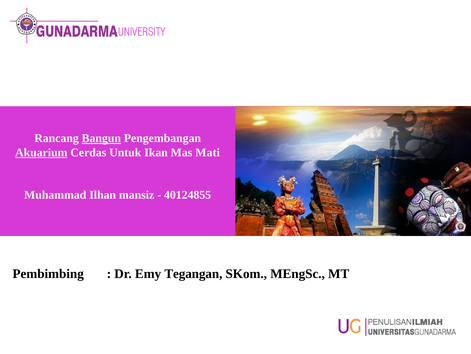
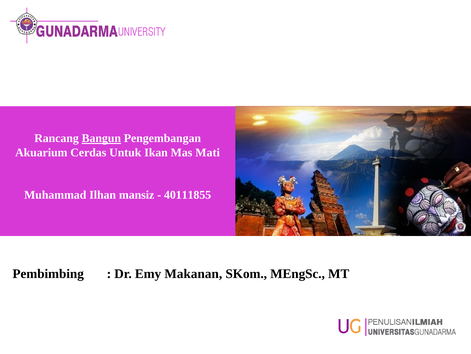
Akuarium underline: present -> none (41, 152)
40124855: 40124855 -> 40111855 (188, 195)
Tegangan: Tegangan -> Makanan (193, 273)
